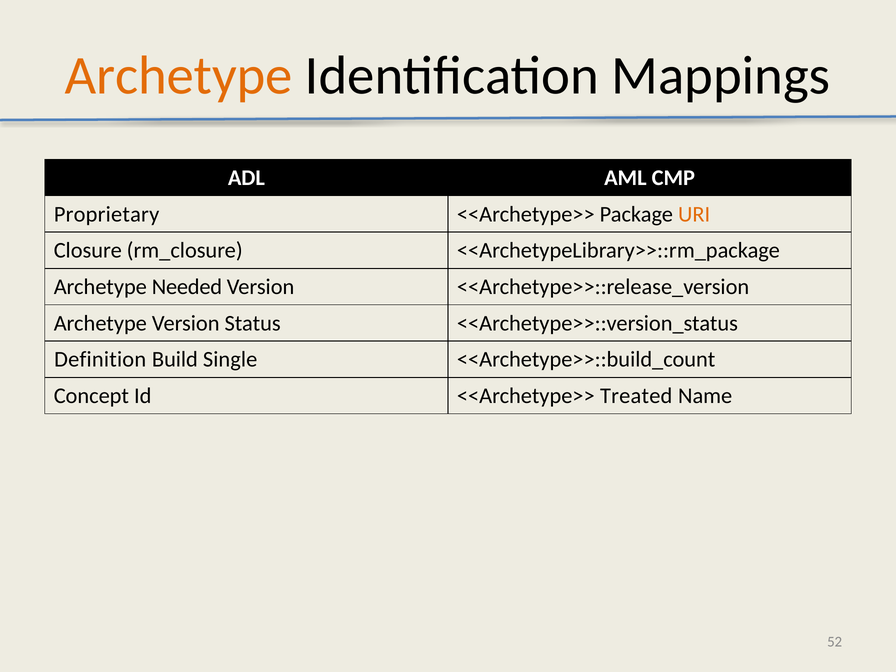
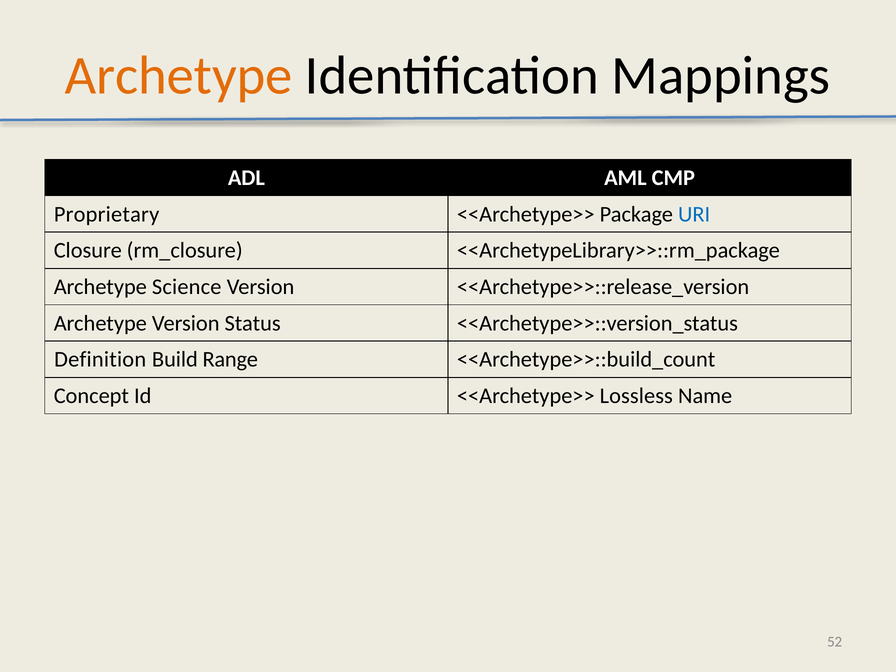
URI colour: orange -> blue (694, 214)
Needed: Needed -> Science (187, 287)
Single: Single -> Range (230, 360)
Treated: Treated -> Lossless (636, 396)
